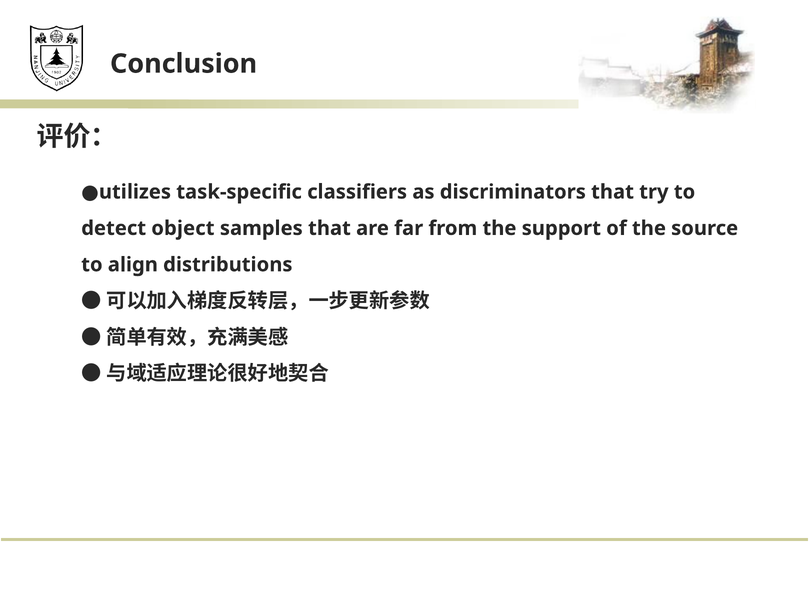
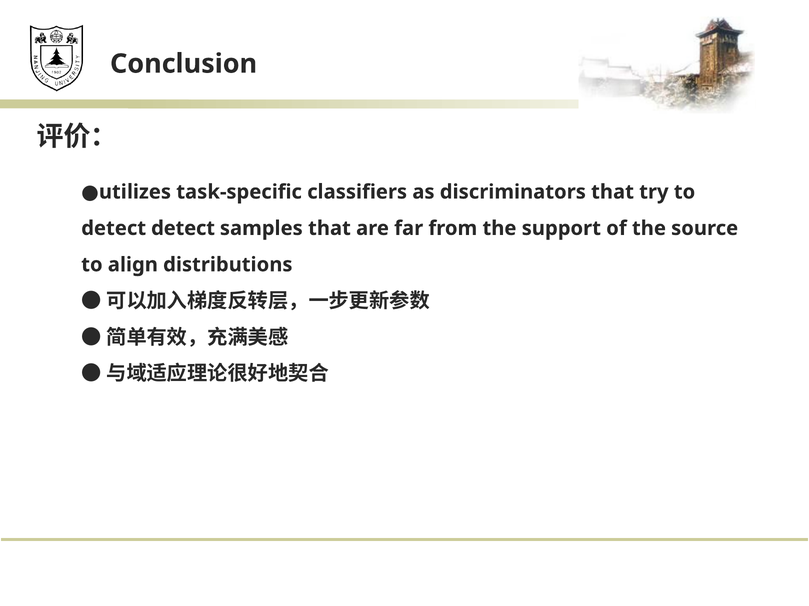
detect object: object -> detect (183, 229)
